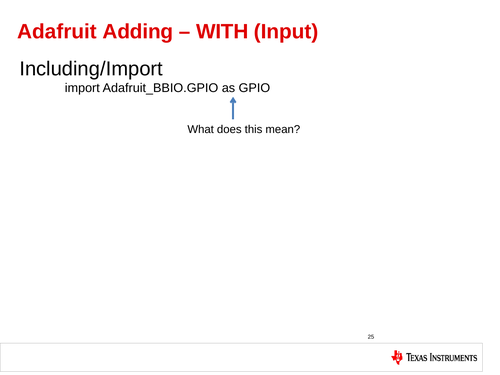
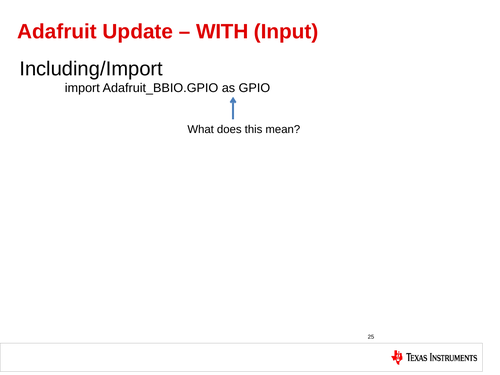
Adding: Adding -> Update (138, 31)
